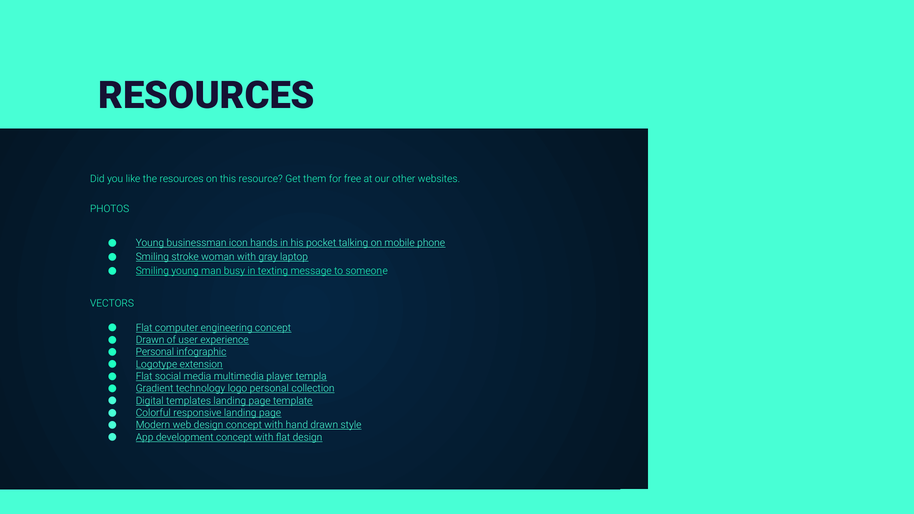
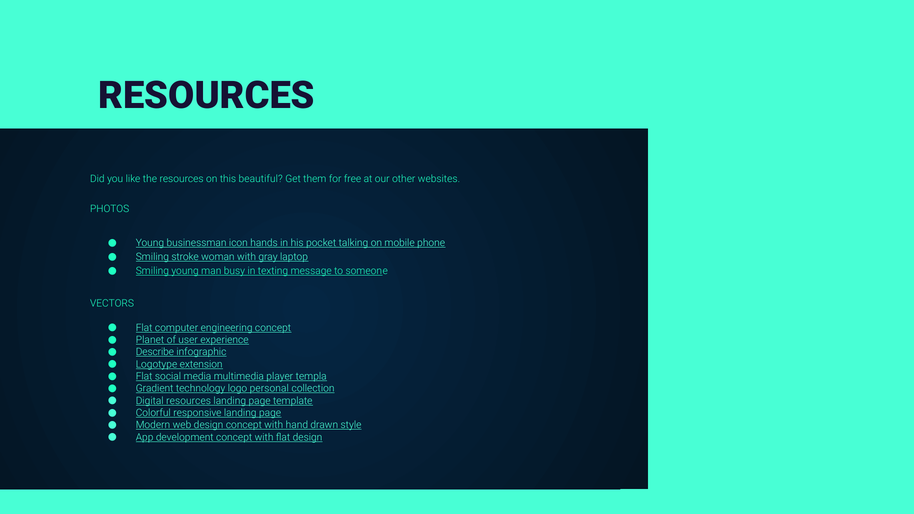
resource: resource -> beautiful (261, 179)
Drawn: Drawn -> Planet (150, 340)
Personal: Personal -> Describe (155, 352)
Digital templates: templates -> resources (189, 401)
